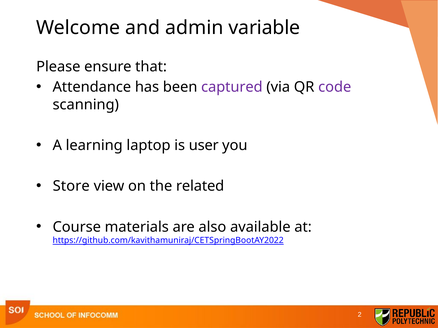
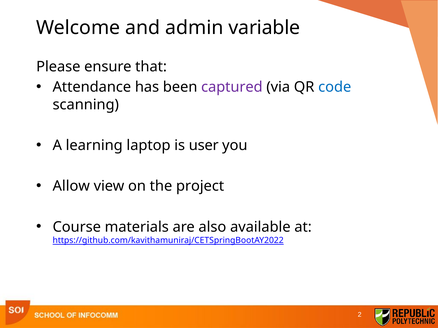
code colour: purple -> blue (335, 87)
Store: Store -> Allow (71, 186)
related: related -> project (200, 186)
